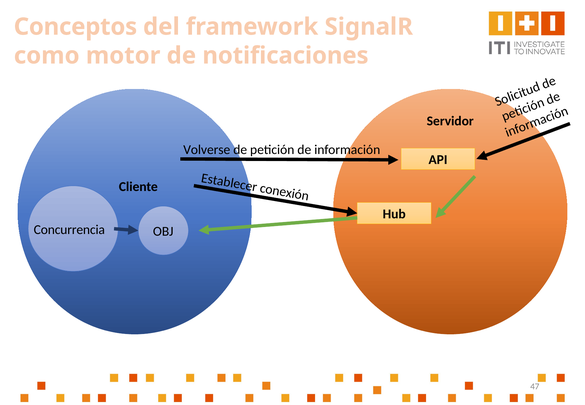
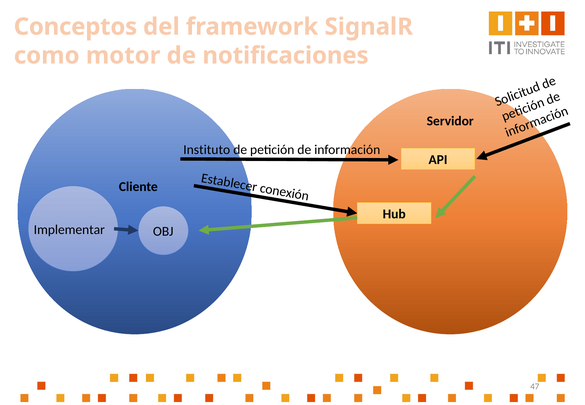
Volverse: Volverse -> Instituto (207, 150)
Concurrencia: Concurrencia -> Implementar (69, 230)
